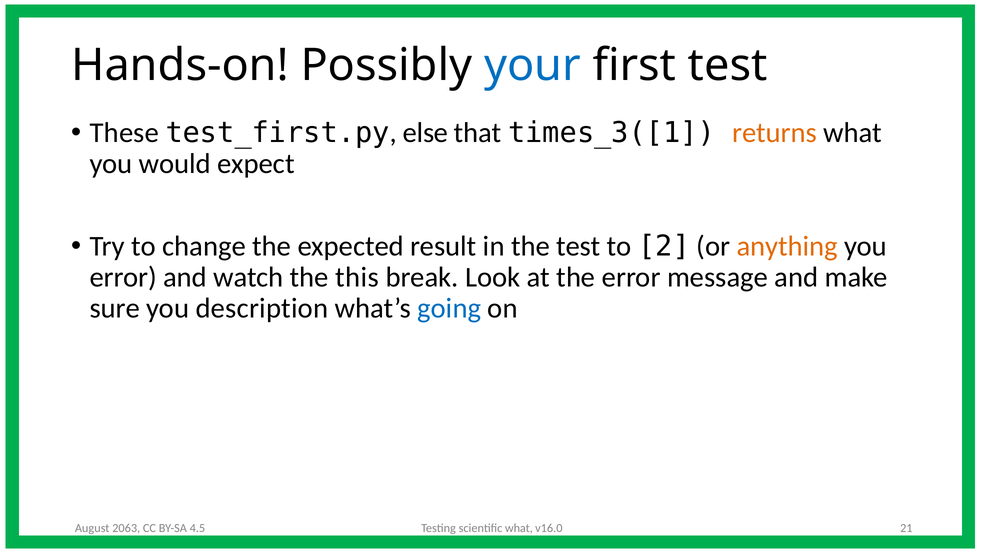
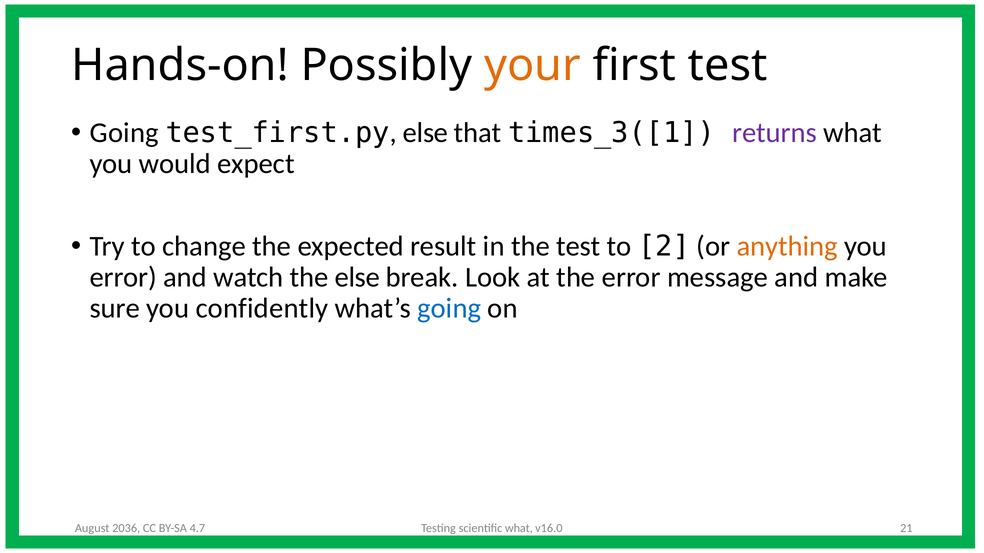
your colour: blue -> orange (532, 66)
These: These -> Going (124, 133)
returns colour: orange -> purple (775, 133)
the this: this -> else (357, 278)
description: description -> confidently (262, 309)
2063: 2063 -> 2036 (126, 529)
4.5: 4.5 -> 4.7 (197, 529)
